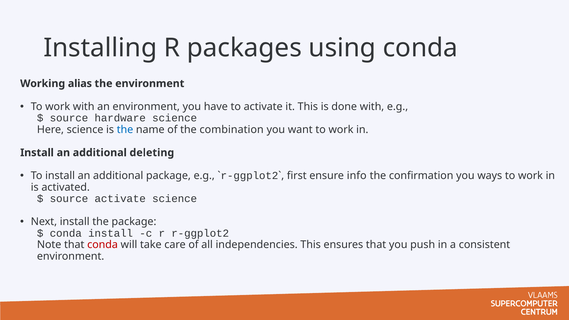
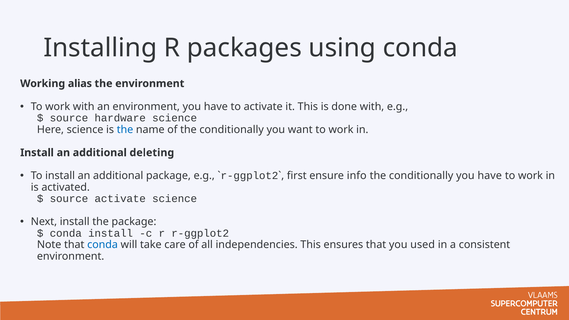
of the combination: combination -> conditionally (232, 130)
confirmation: confirmation -> conditionally (421, 176)
ways: ways -> have (490, 176)
conda colour: red -> blue (103, 245)
push: push -> used (423, 245)
